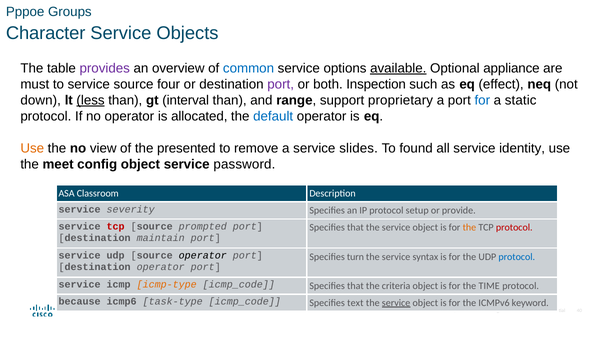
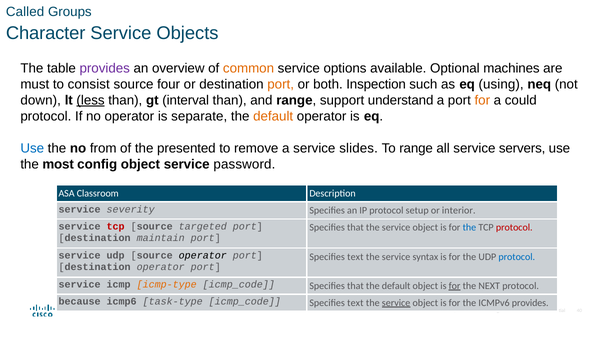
Pppoe: Pppoe -> Called (25, 12)
common colour: blue -> orange (249, 68)
available underline: present -> none (398, 68)
appliance: appliance -> machines (511, 68)
to service: service -> consist (89, 84)
port colour: purple -> orange (281, 84)
effect: effect -> using (501, 84)
proprietary: proprietary -> understand (401, 100)
for colour: blue -> orange (482, 100)
static: static -> could (521, 100)
allocated: allocated -> separate (199, 116)
default colour: blue -> orange (273, 116)
Use colour: orange -> blue (32, 148)
view: view -> from (103, 148)
To found: found -> range (416, 148)
identity: identity -> servers (522, 148)
meet: meet -> most (58, 164)
provide: provide -> interior (459, 211)
prompted: prompted -> targeted (203, 227)
the colour: orange -> blue (469, 228)
turn: turn -> text (355, 257)
that the criteria: criteria -> default (396, 286)
for underline: none -> present (455, 286)
TIME: TIME -> NEXT (489, 286)
ICMPv6 keyword: keyword -> provides (530, 303)
